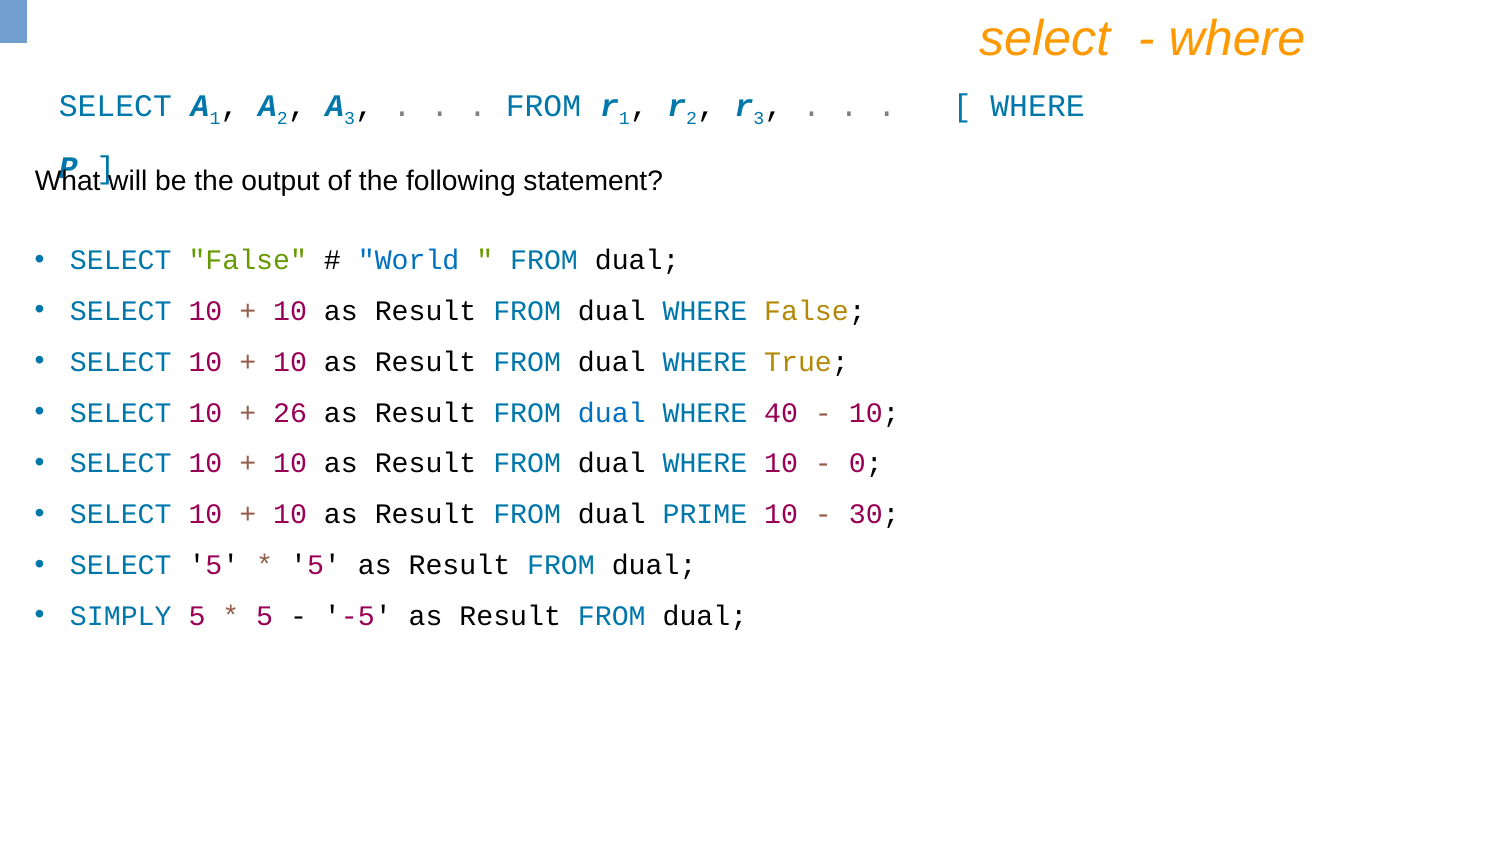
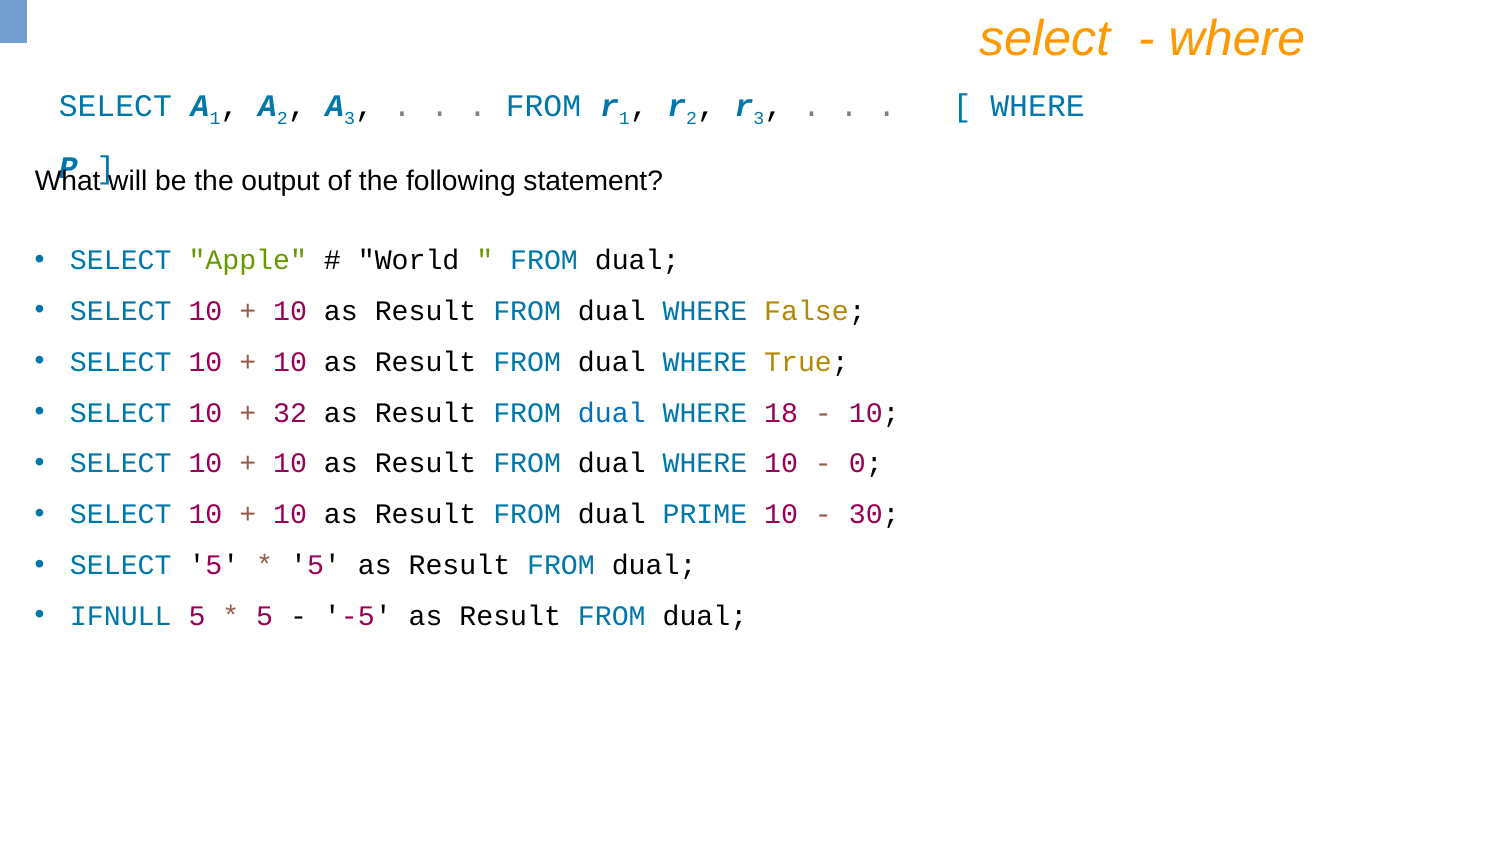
SELECT False: False -> Apple (248, 260)
World colour: blue -> black (409, 260)
26: 26 -> 32 (290, 413)
40: 40 -> 18 (781, 413)
SIMPLY: SIMPLY -> IFNULL (121, 616)
